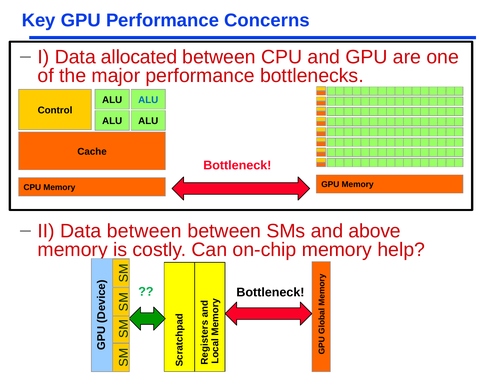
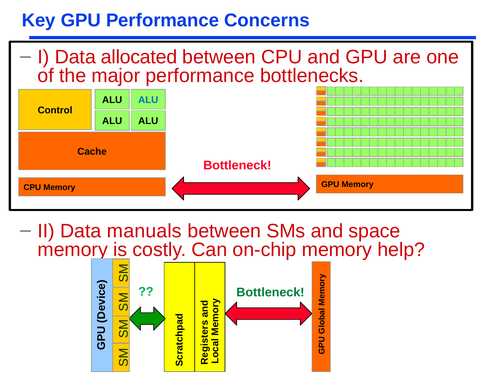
Data between: between -> manuals (144, 231)
above: above -> space (375, 231)
Bottleneck colour: black -> green (270, 292)
